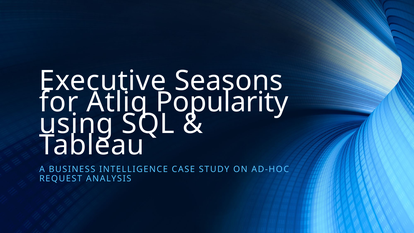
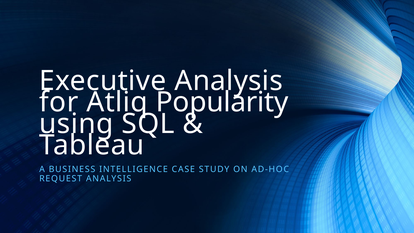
Executive Seasons: Seasons -> Analysis (229, 81)
